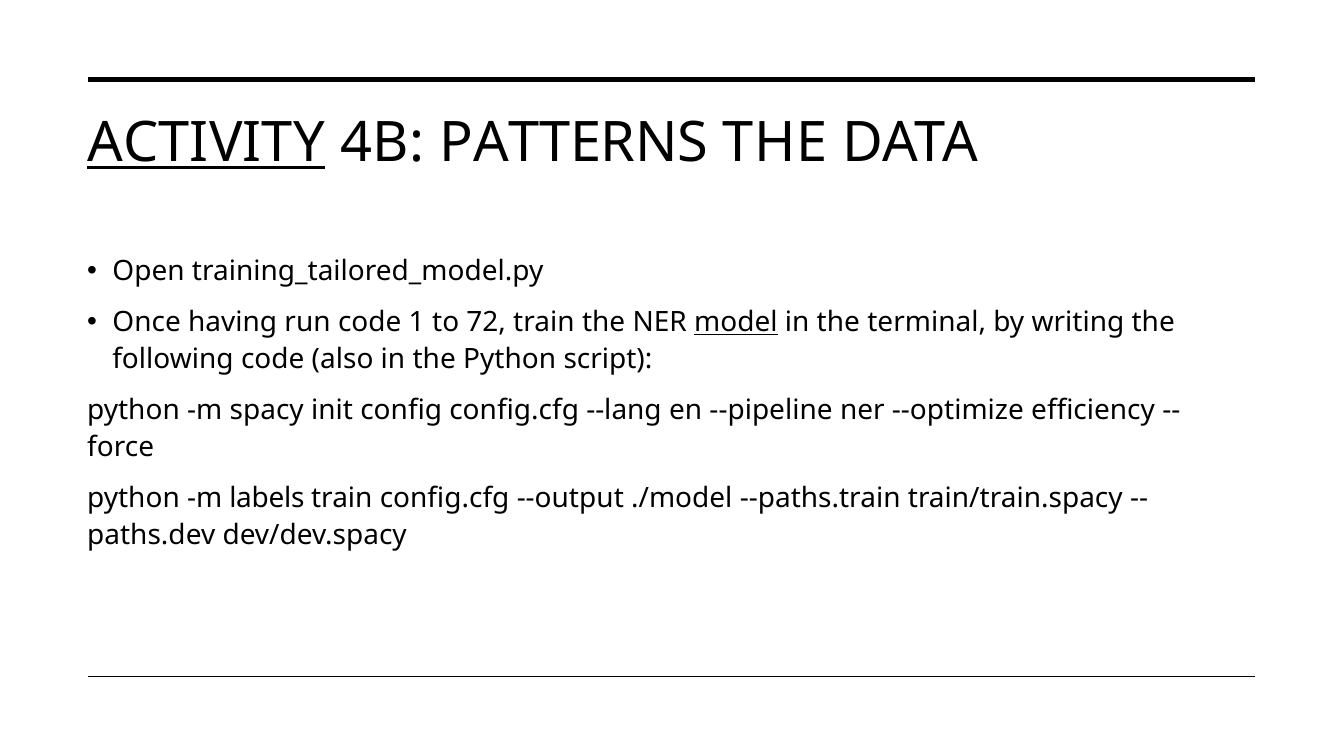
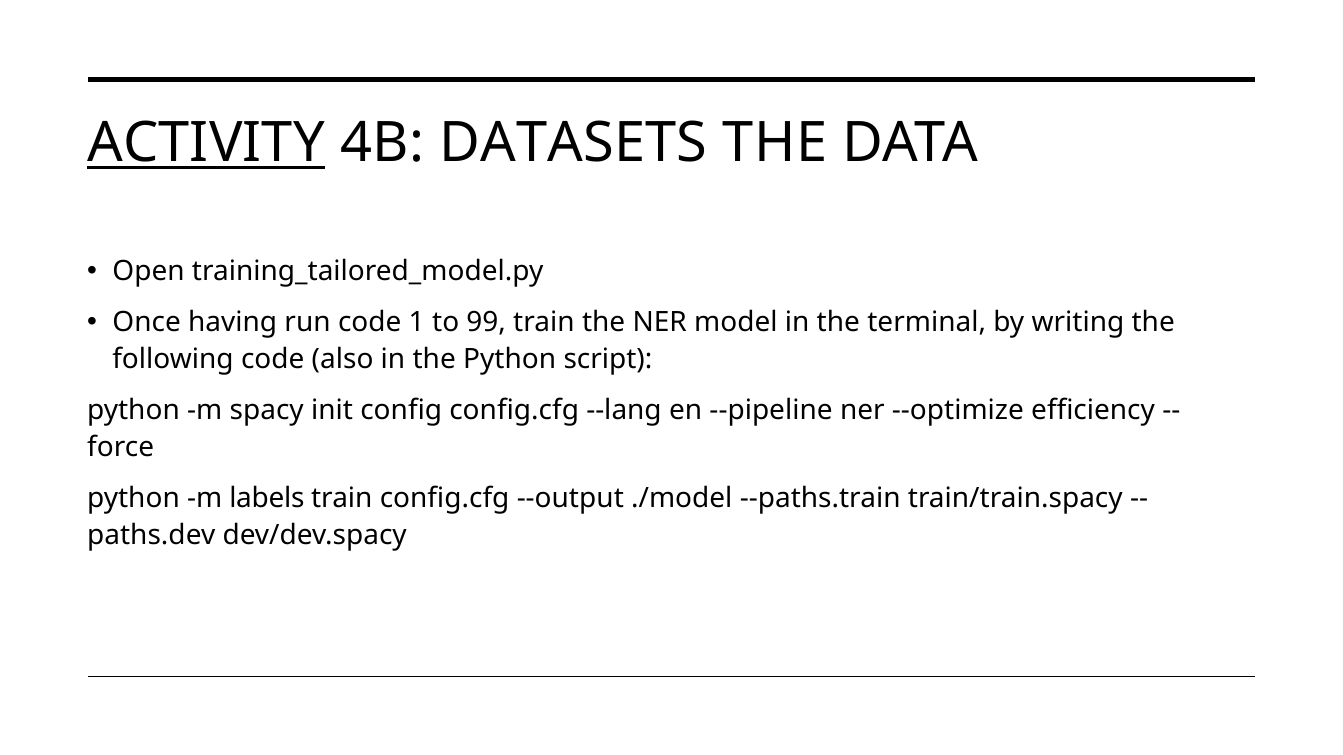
PATTERNS: PATTERNS -> DATASETS (574, 143)
72: 72 -> 99 (486, 323)
model underline: present -> none (736, 323)
